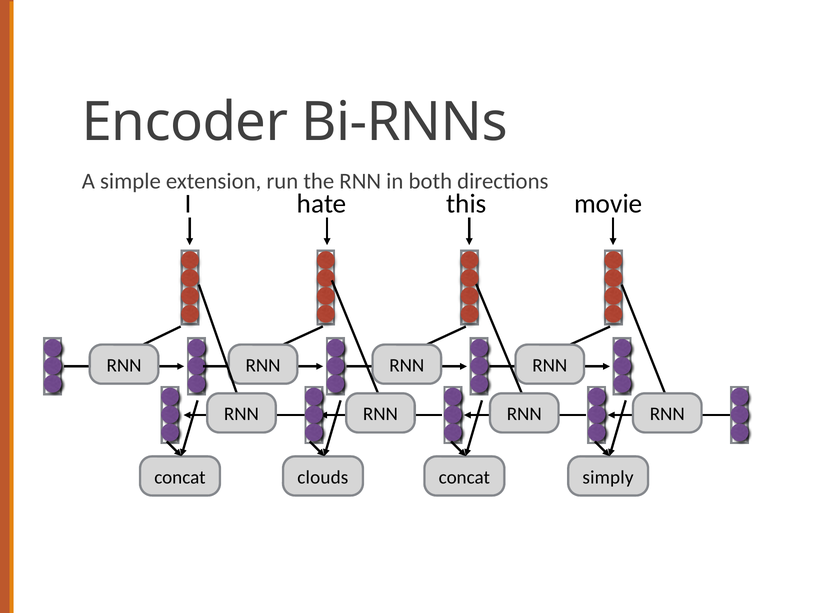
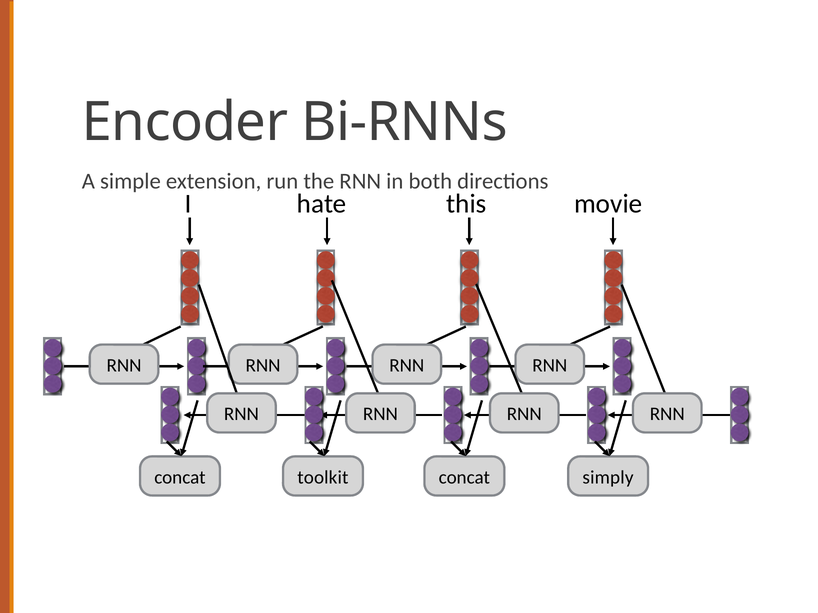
clouds: clouds -> toolkit (323, 478)
